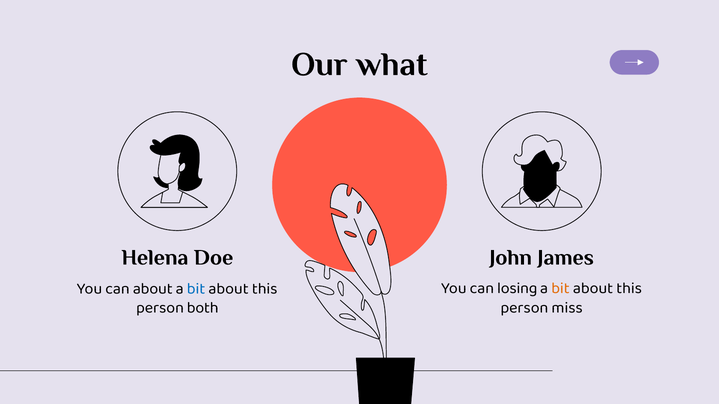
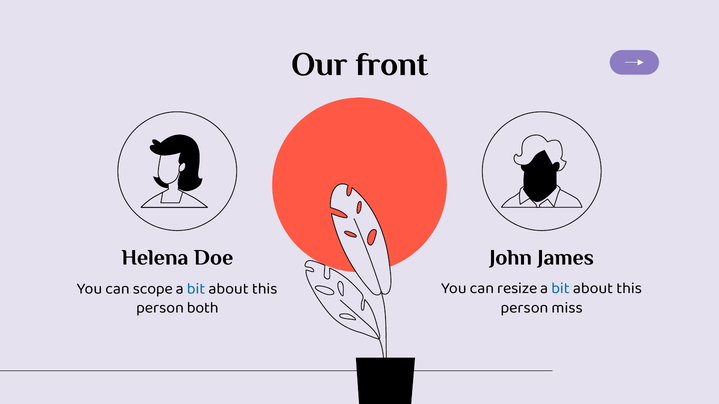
what: what -> front (392, 64)
losing: losing -> resize (517, 288)
bit colour: orange -> blue (561, 288)
can about: about -> scope (153, 289)
